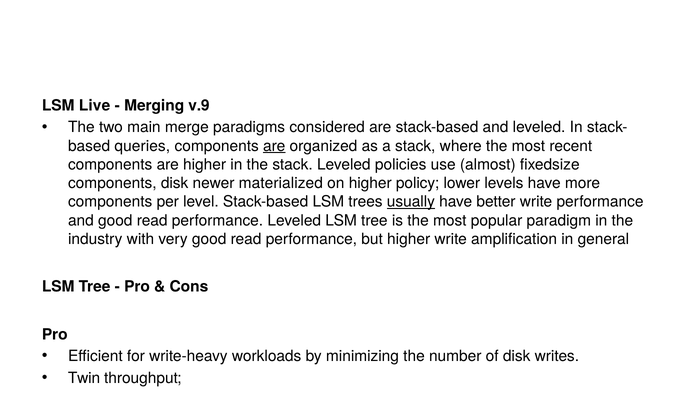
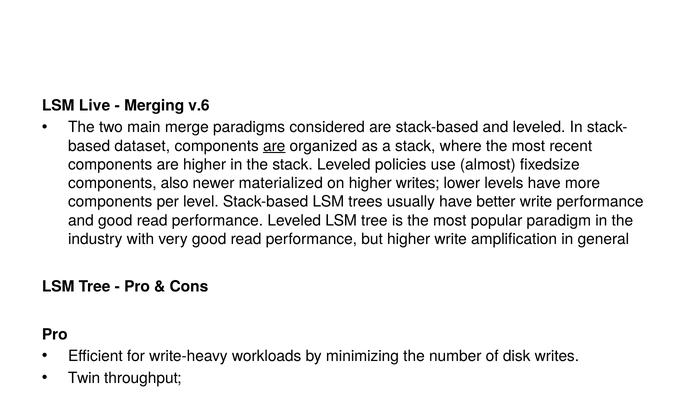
v.9: v.9 -> v.6 (199, 105)
queries: queries -> dataset (142, 146)
components disk: disk -> also (175, 183)
higher policy: policy -> writes (418, 183)
usually underline: present -> none (411, 202)
